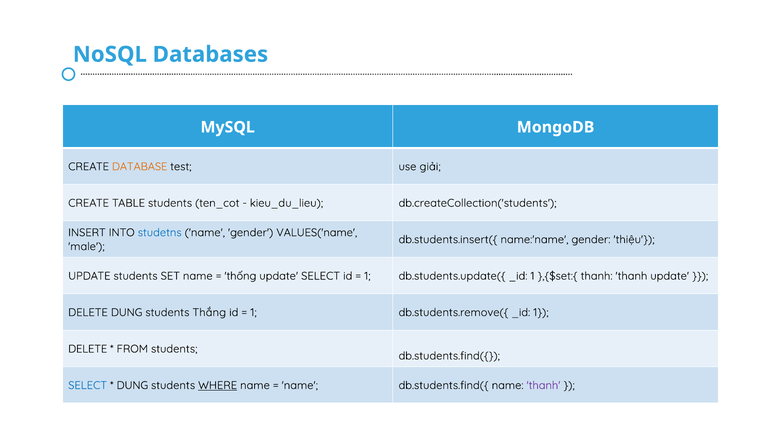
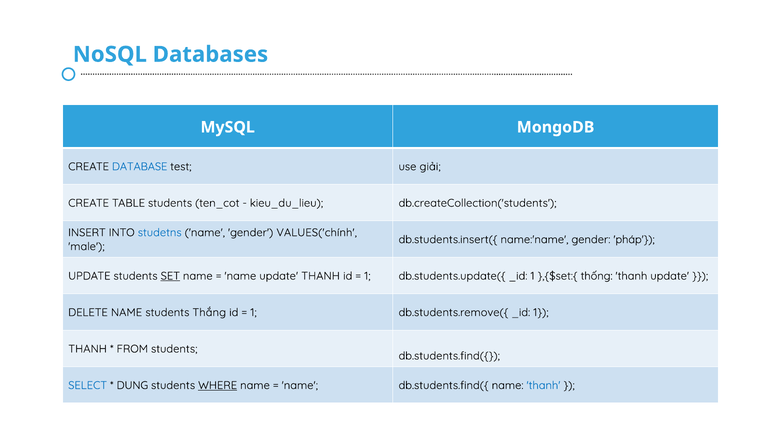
DATABASE colour: orange -> blue (140, 167)
VALUES('name: VALUES('name -> VALUES('chính (317, 233)
thiệu: thiệu -> pháp (634, 240)
SET underline: none -> present (170, 276)
thống: thống -> name (240, 276)
update SELECT: SELECT -> THANH (321, 276)
},{$set:{ thanh: thanh -> thống (597, 276)
DELETE DUNG: DUNG -> NAME (127, 313)
DELETE: DELETE -> THANH (88, 349)
thanh colour: purple -> blue (543, 386)
